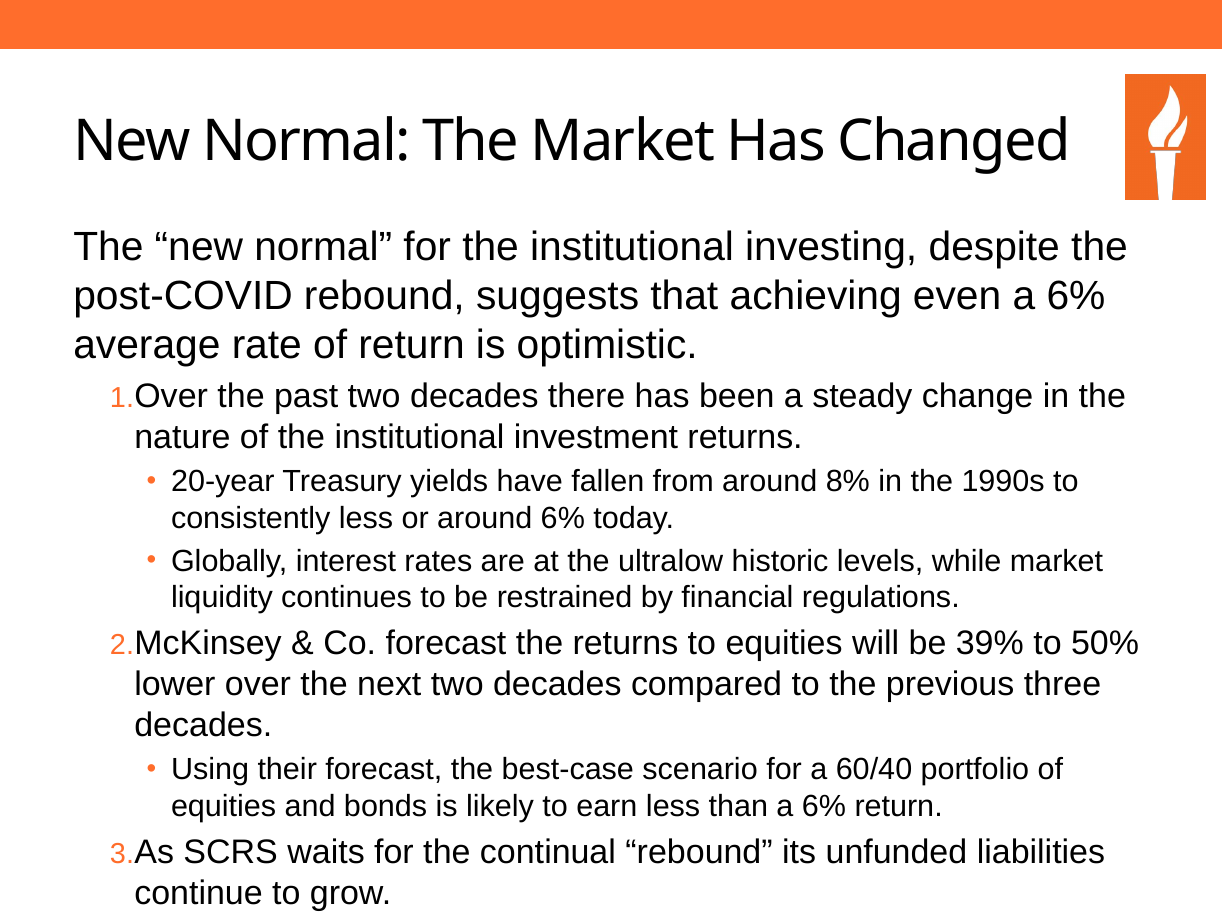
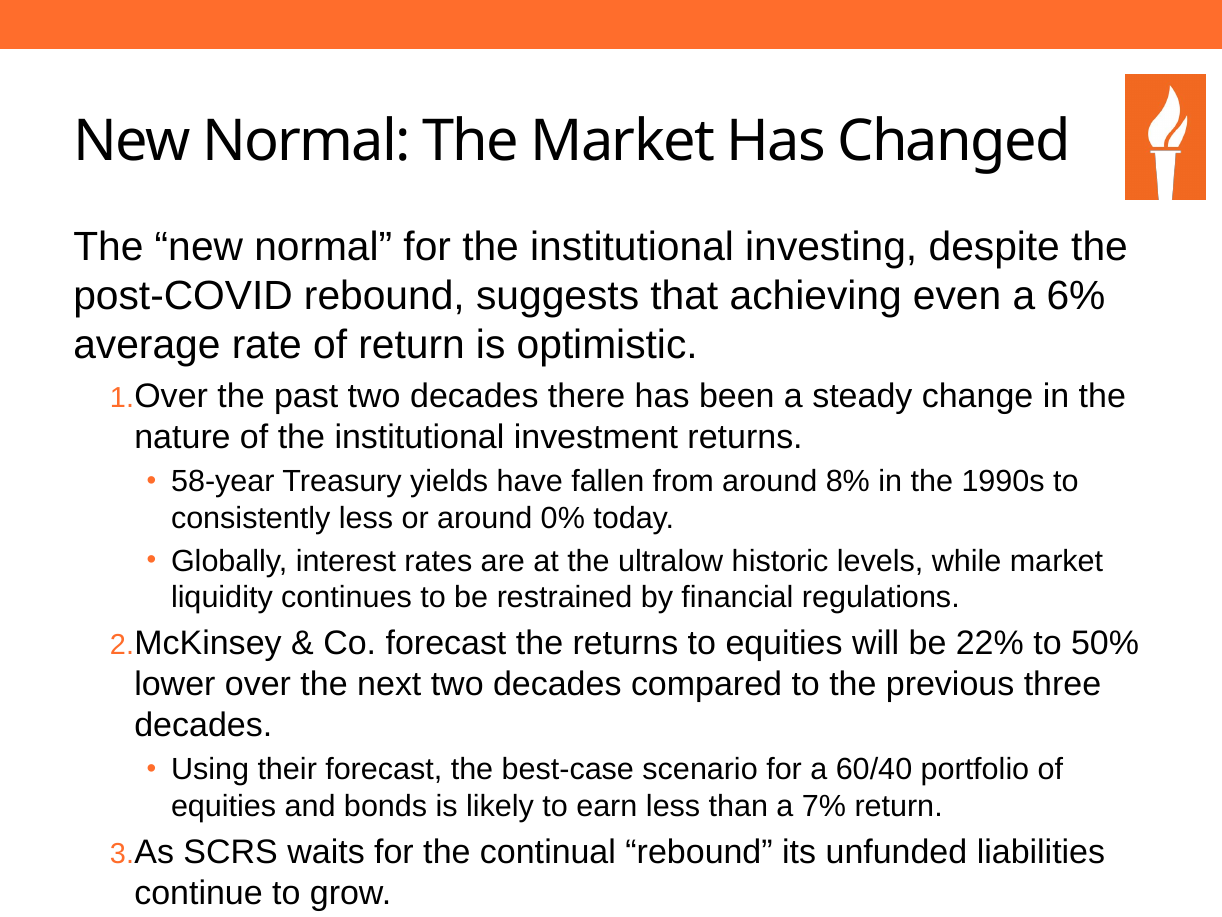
20-year: 20-year -> 58-year (223, 481)
around 6%: 6% -> 0% (563, 518)
39%: 39% -> 22% (990, 643)
than a 6%: 6% -> 7% (824, 806)
